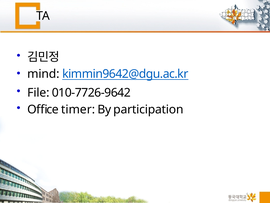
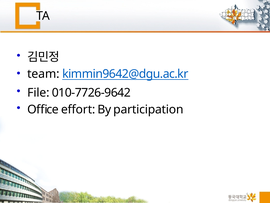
mind: mind -> team (43, 74)
timer: timer -> effort (78, 109)
